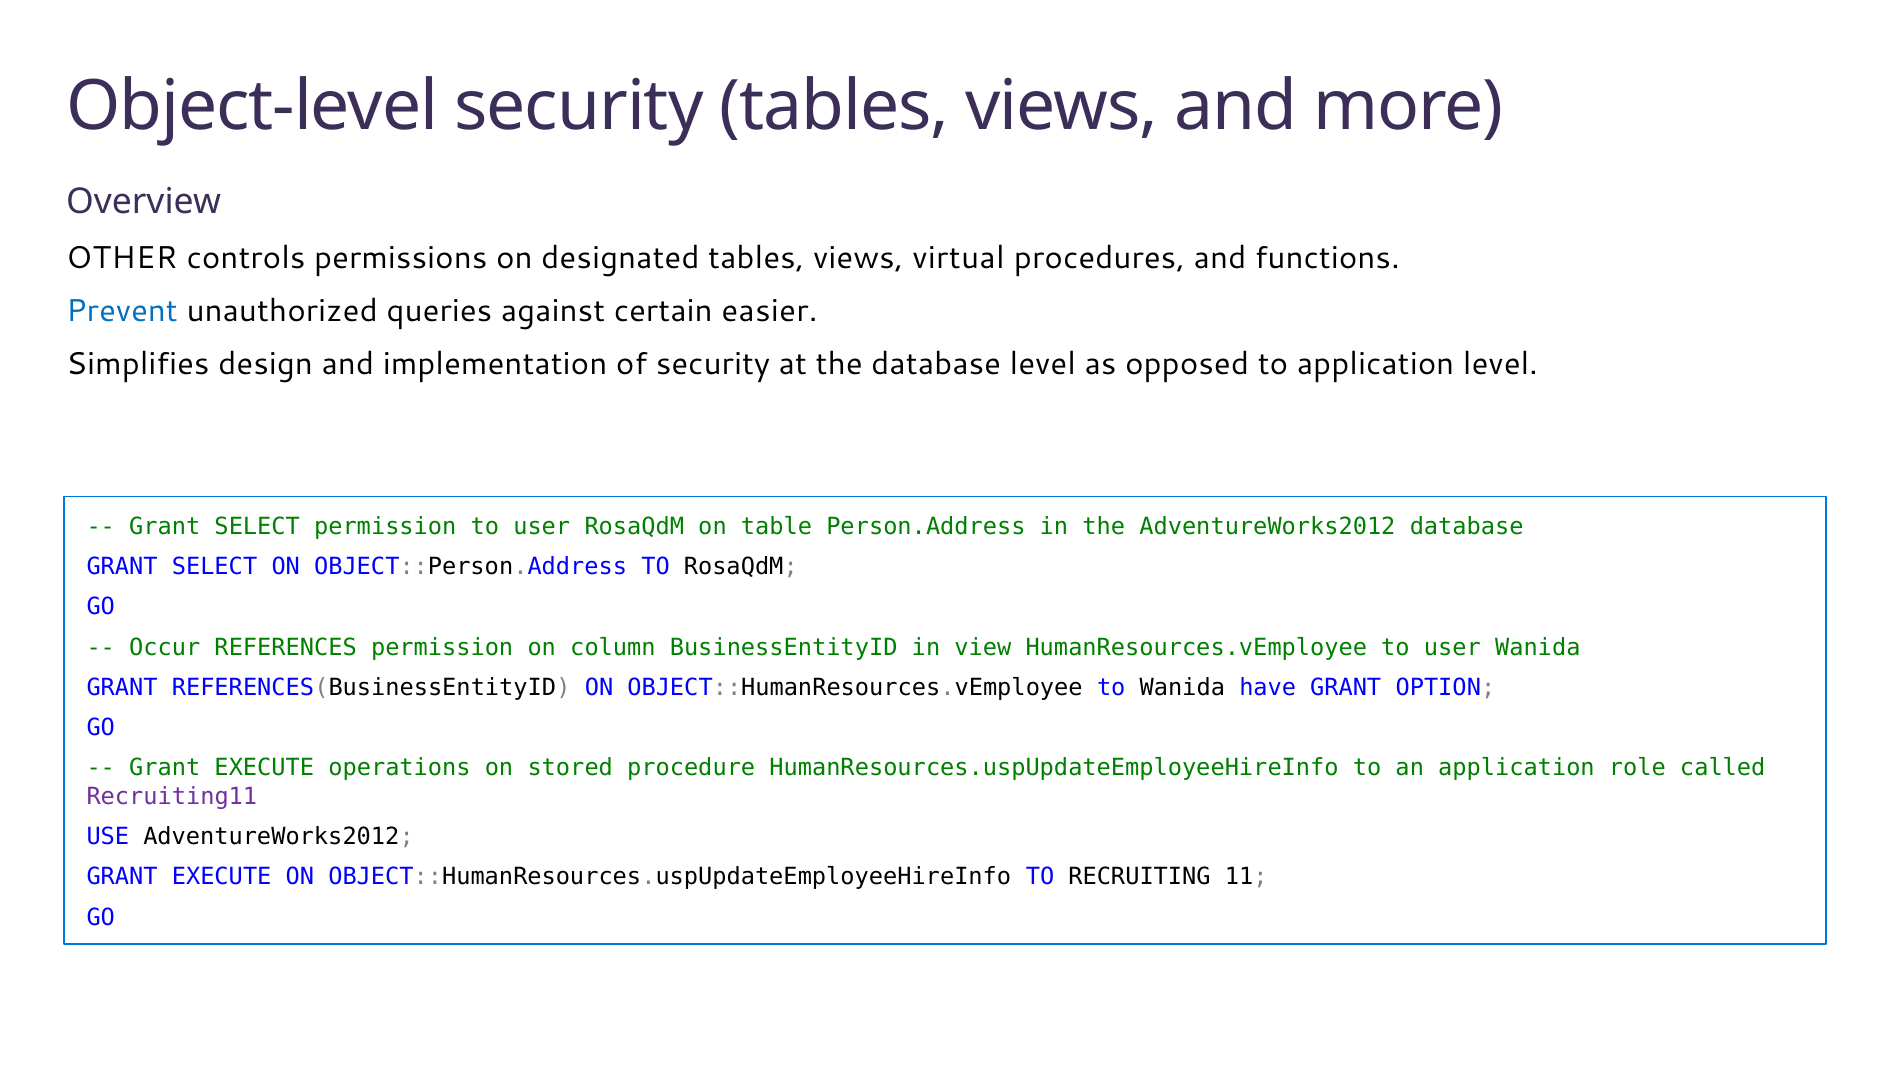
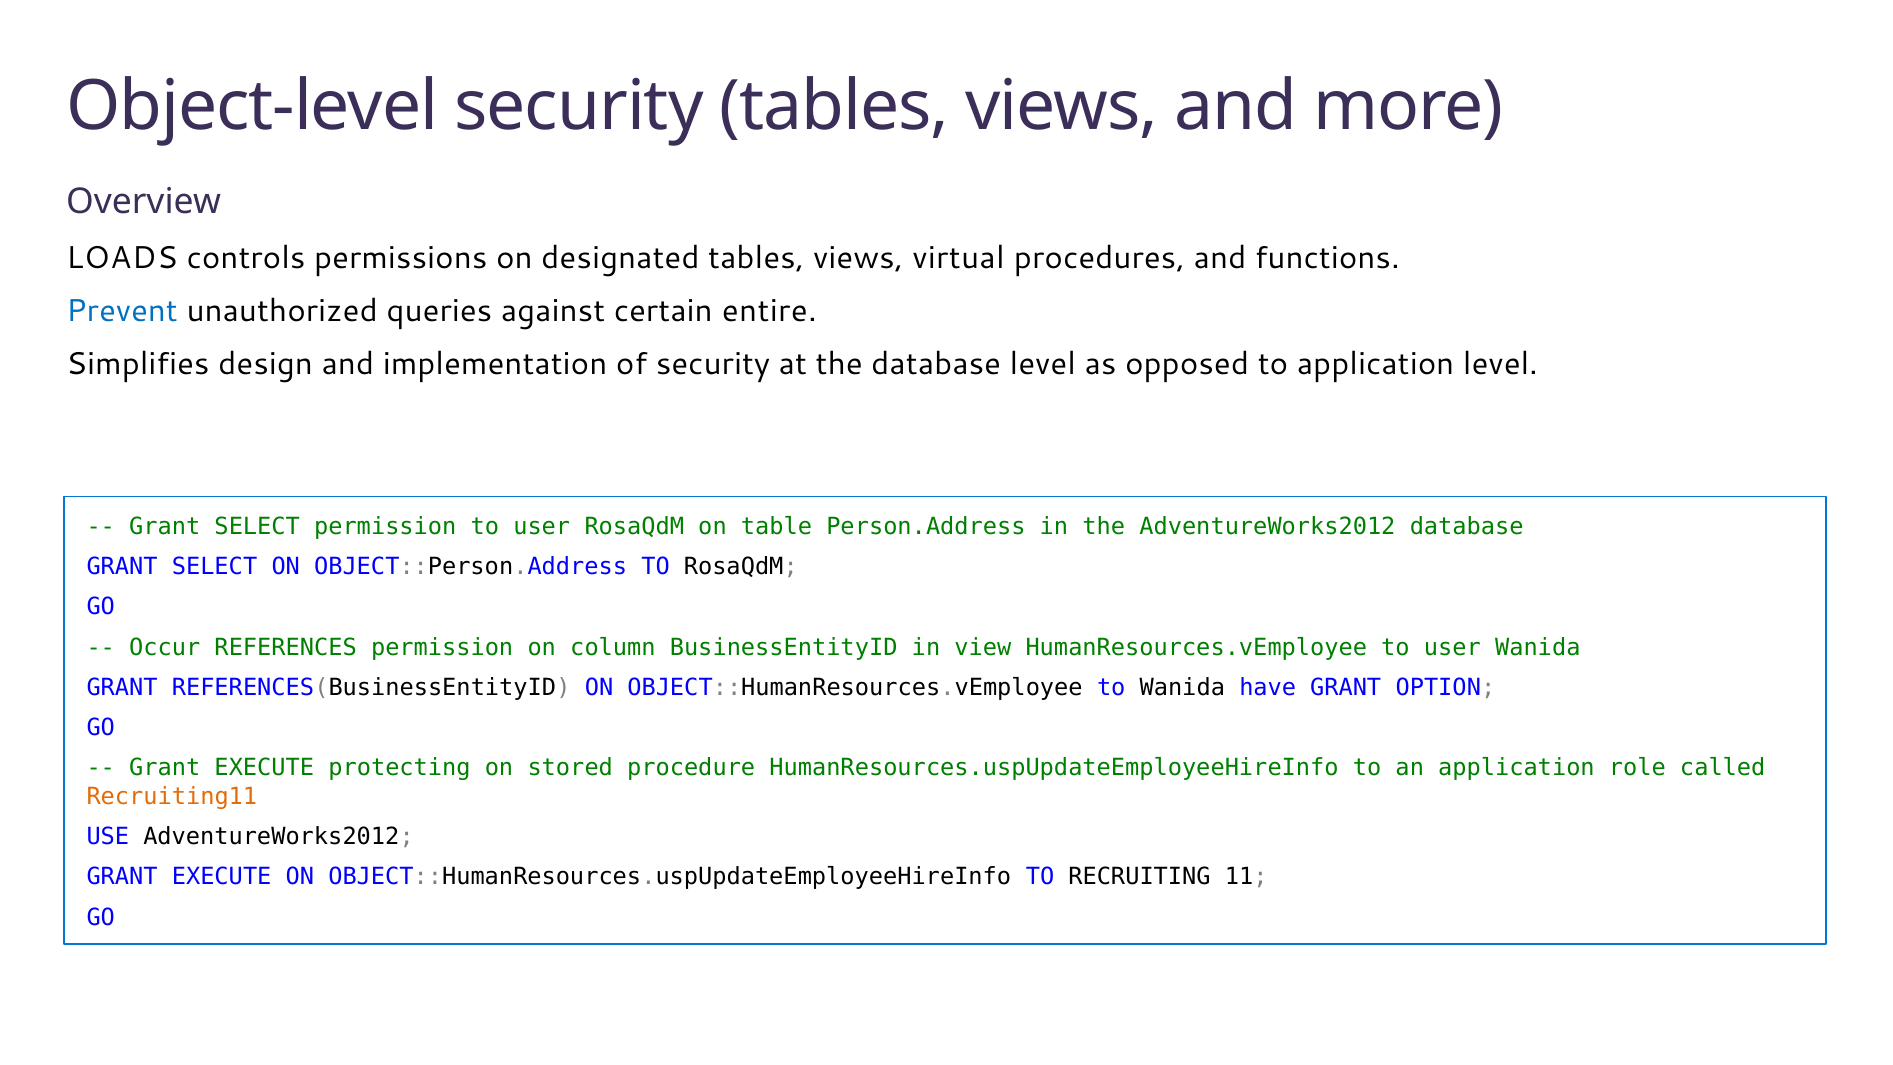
OTHER: OTHER -> LOADS (122, 258)
easier: easier -> entire (769, 311)
operations: operations -> protecting (399, 768)
Recruiting11 colour: purple -> orange (172, 796)
